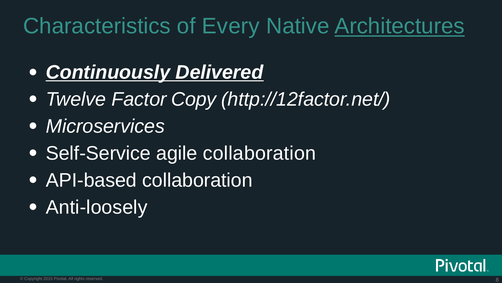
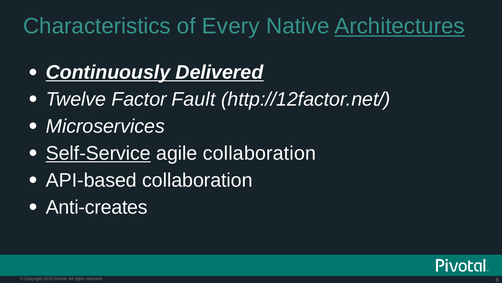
Copy: Copy -> Fault (193, 99)
Self-Service underline: none -> present (98, 153)
Anti-loosely: Anti-loosely -> Anti-creates (97, 207)
